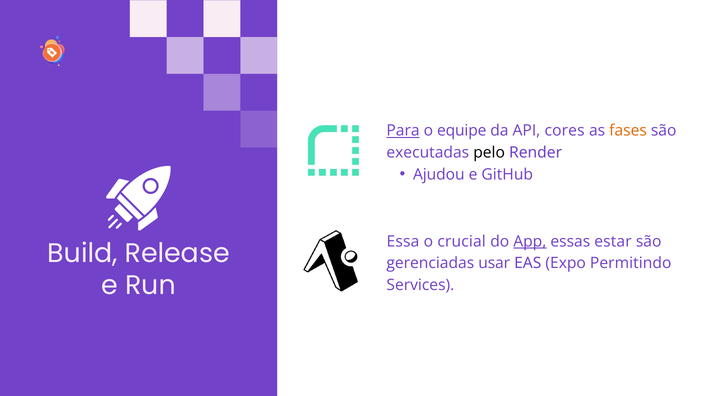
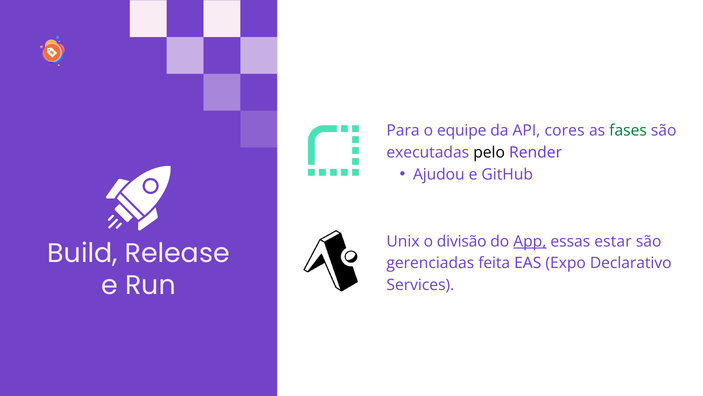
Para underline: present -> none (403, 131)
fases colour: orange -> green (628, 131)
Essa: Essa -> Unix (403, 241)
crucial: crucial -> divisão (462, 241)
usar: usar -> feita (494, 263)
Permitindo: Permitindo -> Declarativo (631, 263)
